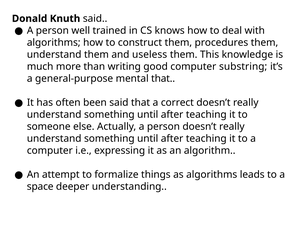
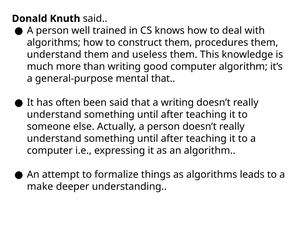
computer substring: substring -> algorithm (243, 67)
a correct: correct -> writing (177, 103)
space: space -> make (40, 187)
